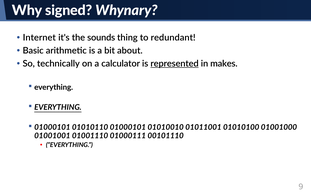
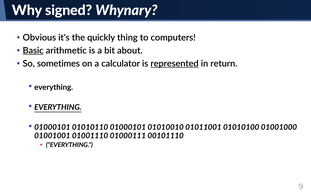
Internet: Internet -> Obvious (39, 38)
sounds: sounds -> quickly (101, 38)
redundant: redundant -> computers (173, 38)
Basic underline: none -> present (33, 51)
technically: technically -> sometimes (58, 64)
makes: makes -> return (224, 64)
